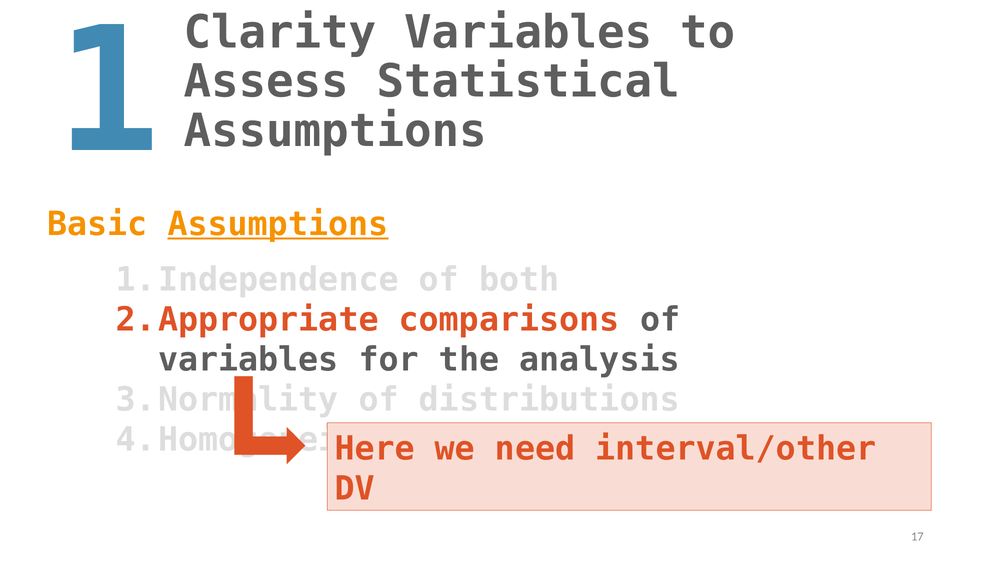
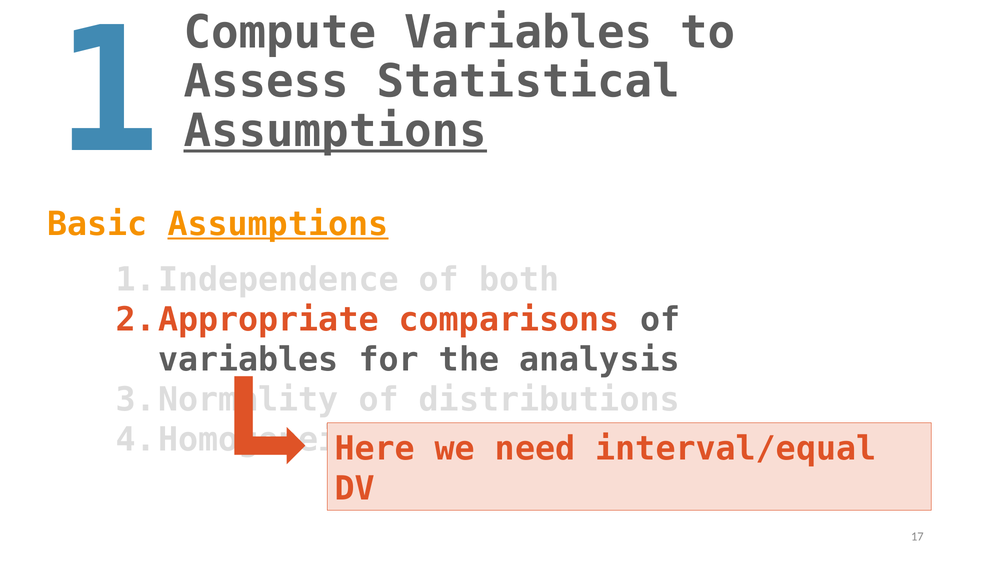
Clarity: Clarity -> Compute (280, 32)
Assumptions underline: none -> present (335, 131)
interval/other: interval/other -> interval/equal (736, 449)
